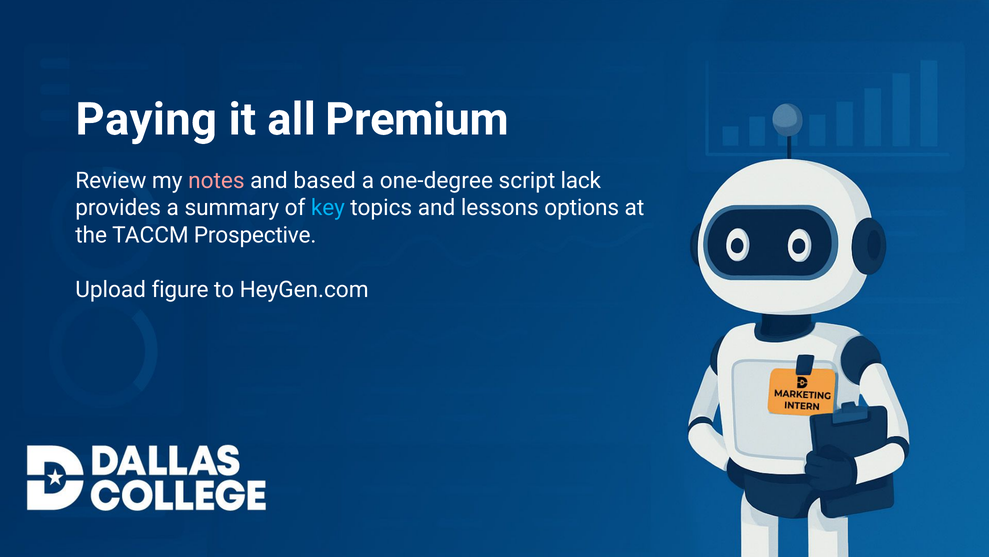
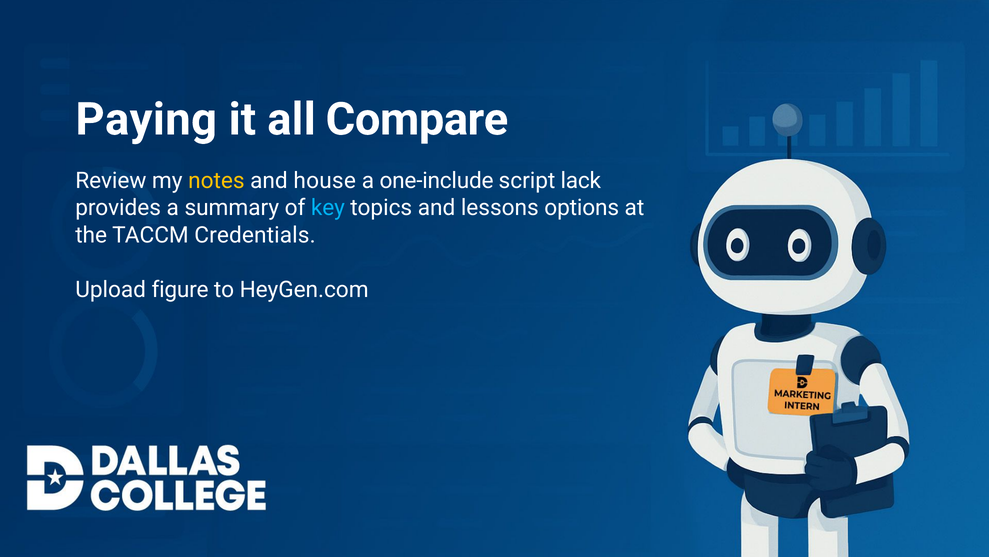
Premium: Premium -> Compare (417, 119)
notes colour: pink -> yellow (216, 180)
based: based -> house (325, 180)
one-degree: one-degree -> one-include (437, 180)
Prospective: Prospective -> Credentials (255, 235)
